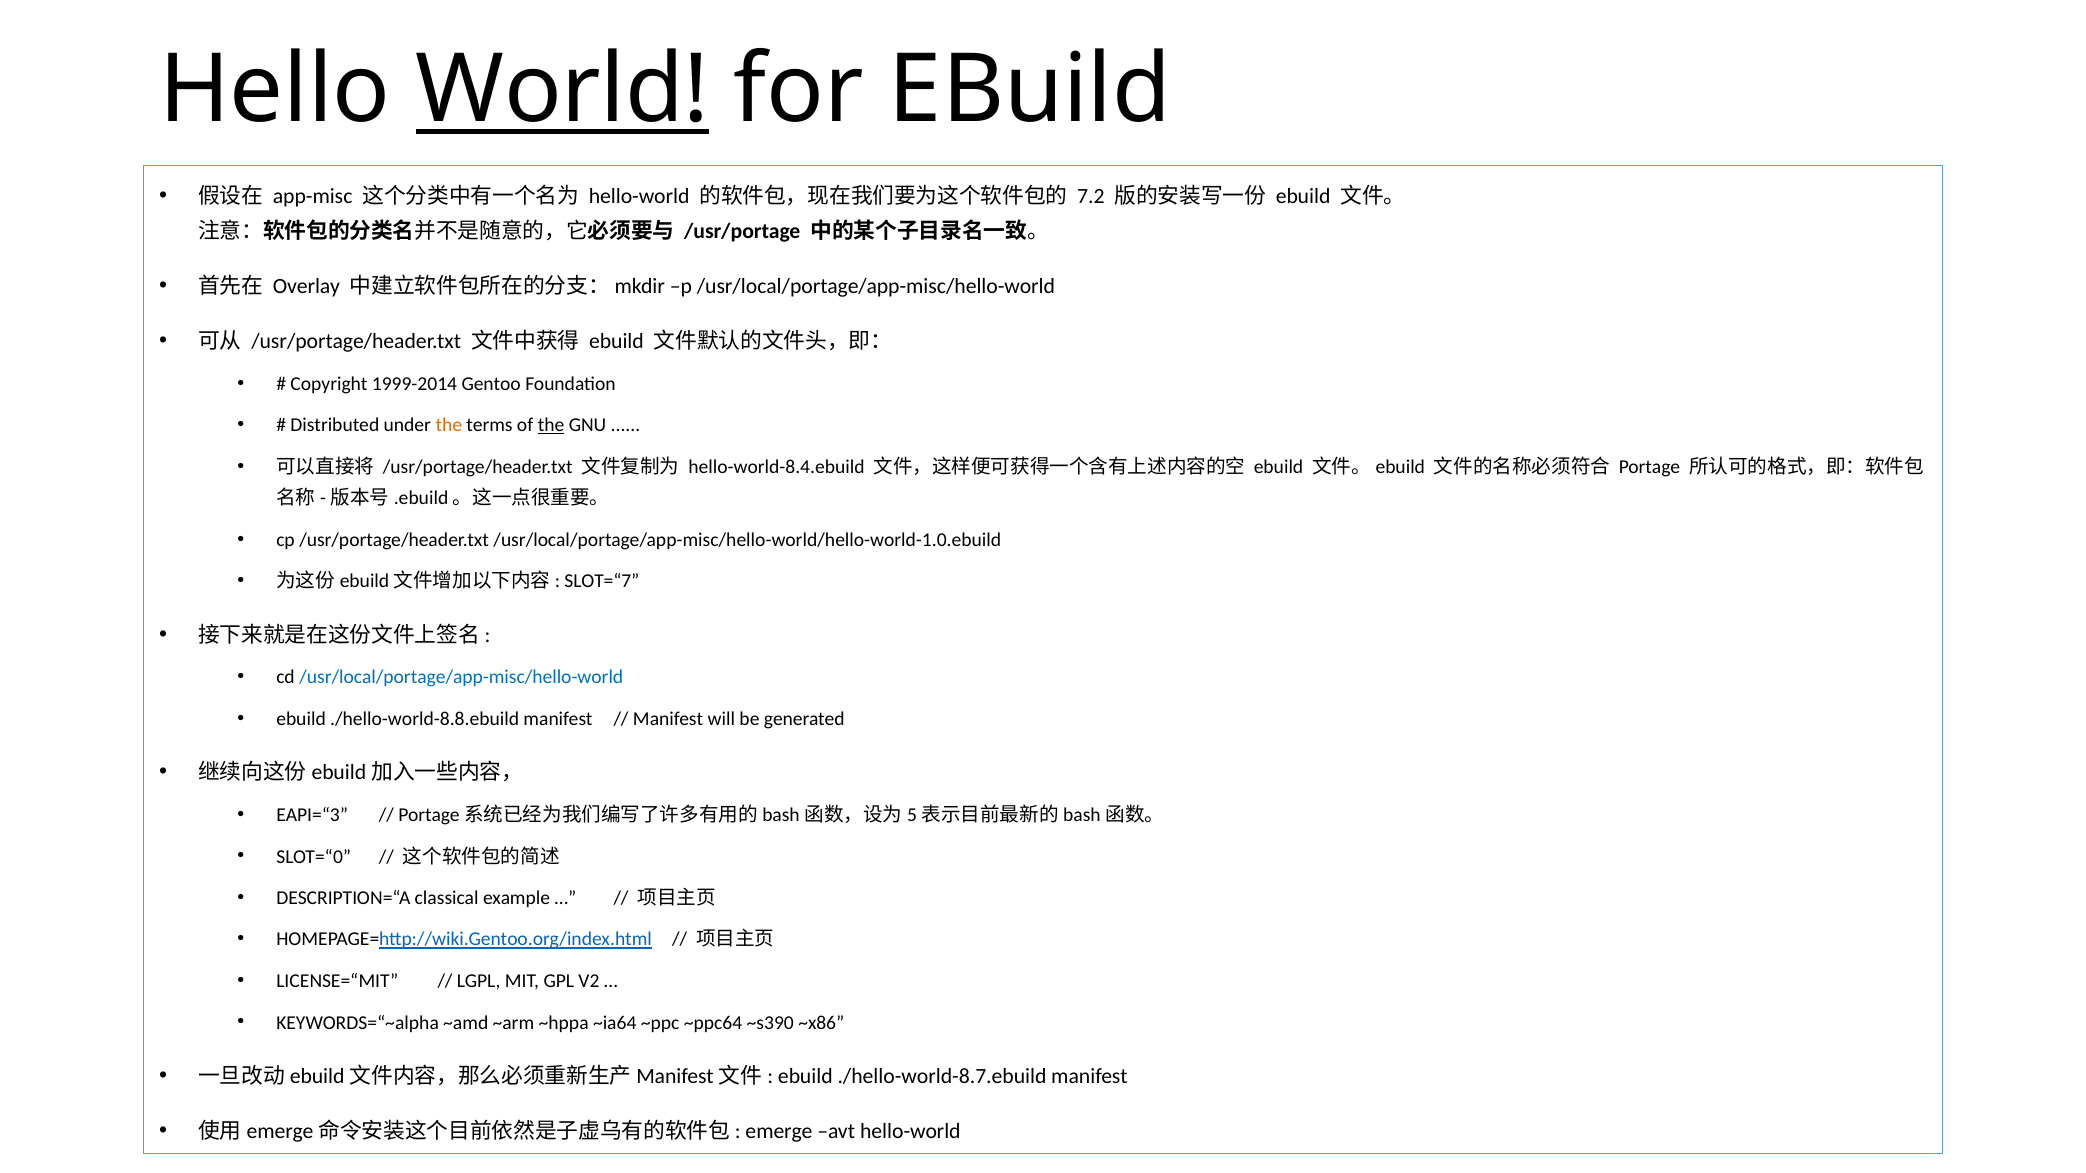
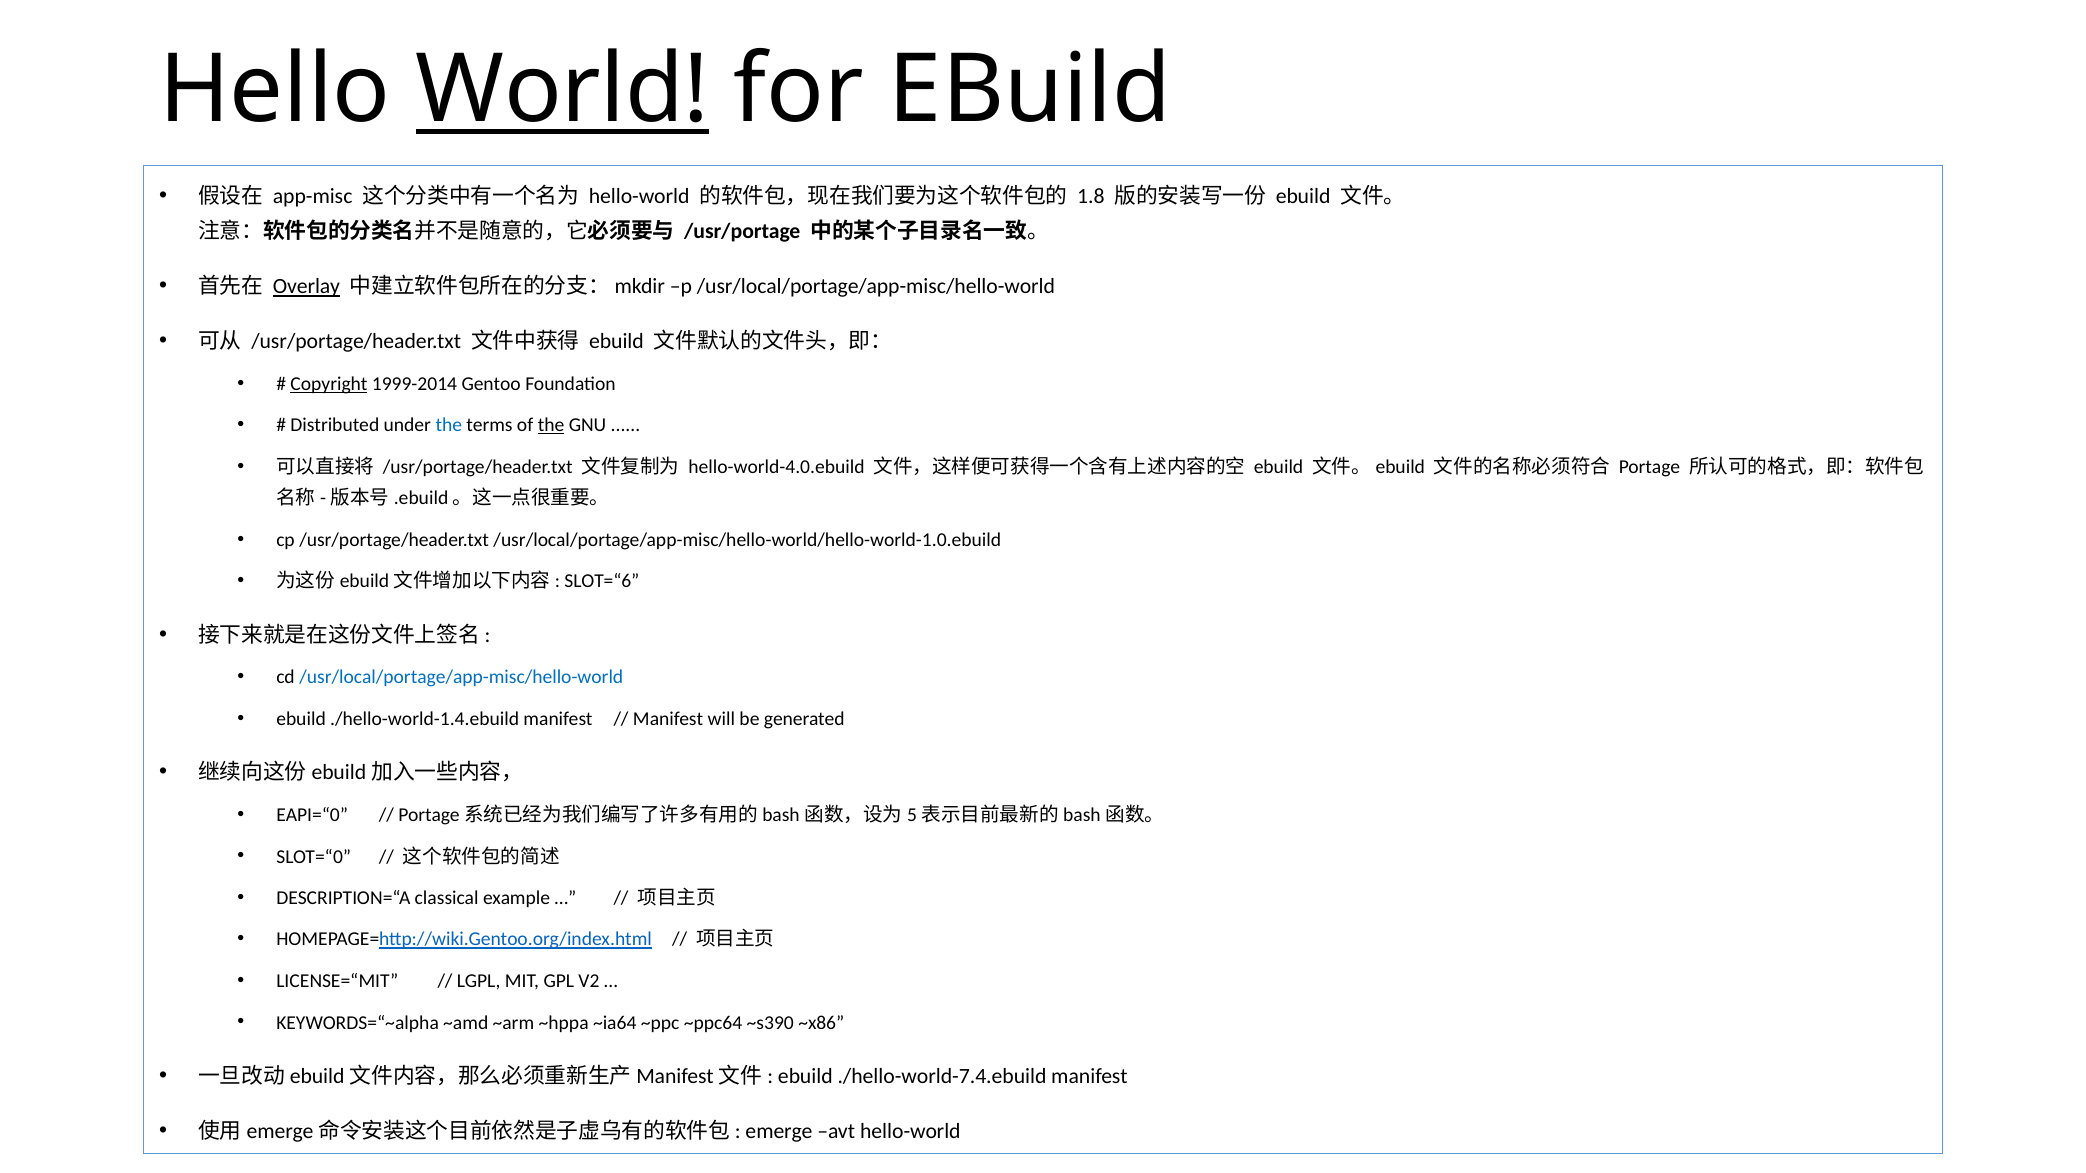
7.2: 7.2 -> 1.8 (1091, 197)
Overlay underline: none -> present (306, 287)
Copyright underline: none -> present (329, 384)
the colour: orange -> blue (449, 425)
hello-world-8.4.ebuild: hello-world-8.4.ebuild -> hello-world-4.0.ebuild (776, 467)
SLOT=“7: SLOT=“7 -> SLOT=“6 (602, 582)
./hello-world-8.8.ebuild: ./hello-world-8.8.ebuild -> ./hello-world-1.4.ebuild (425, 719)
EAPI=“3: EAPI=“3 -> EAPI=“0 (312, 815)
./hello-world-8.7.ebuild: ./hello-world-8.7.ebuild -> ./hello-world-7.4.ebuild (942, 1077)
